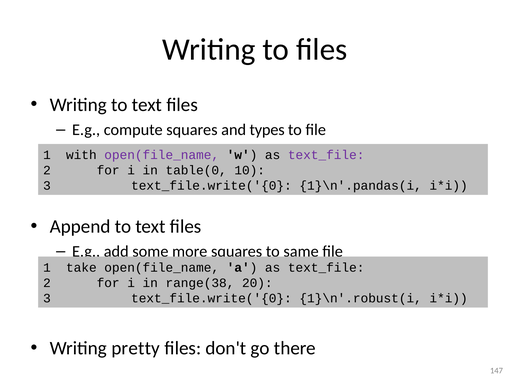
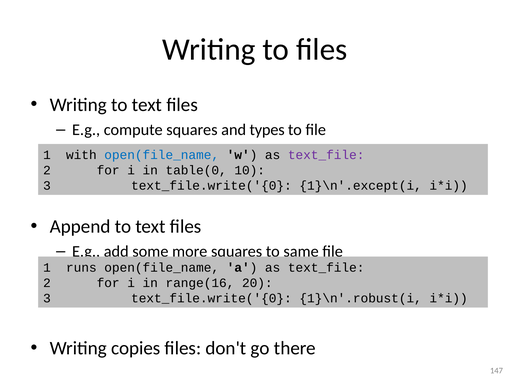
open(file_name colour: purple -> blue (162, 155)
1}\n'.pandas(i: 1}\n'.pandas(i -> 1}\n'.except(i (361, 185)
take: take -> runs (81, 267)
range(38: range(38 -> range(16 (200, 283)
pretty: pretty -> copies (136, 348)
